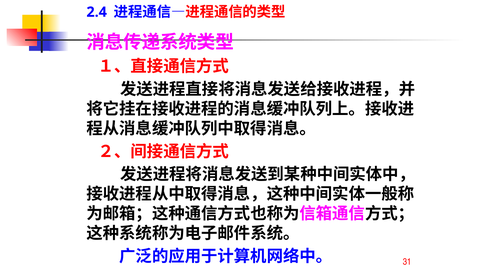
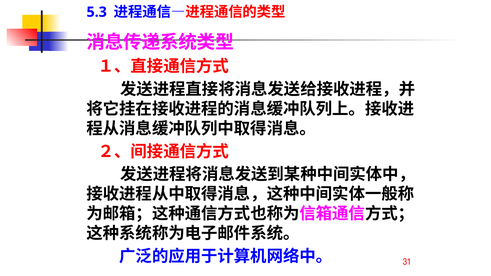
2.4: 2.4 -> 5.3 (97, 12)
